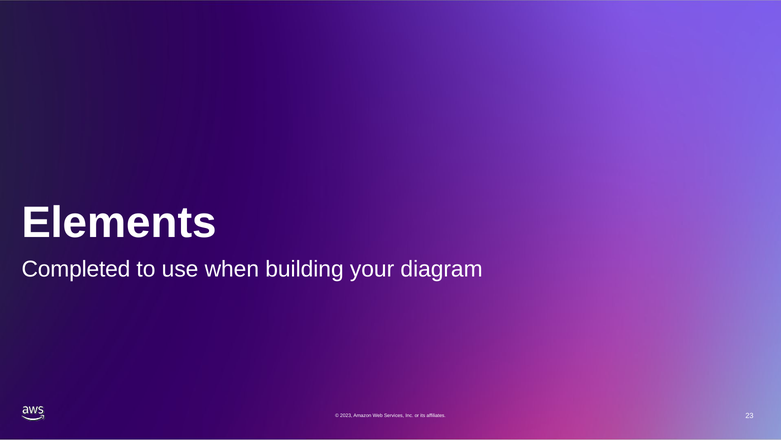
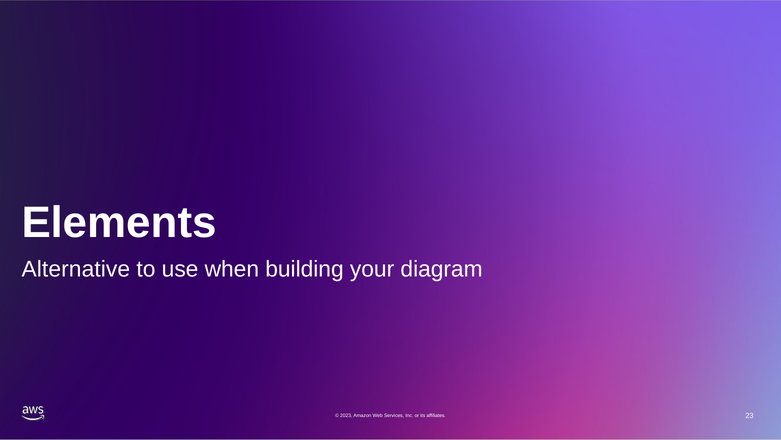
Completed: Completed -> Alternative (76, 269)
